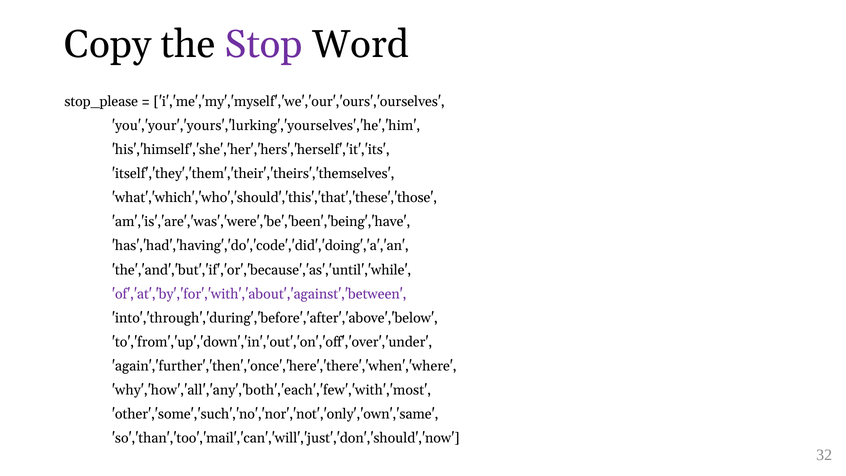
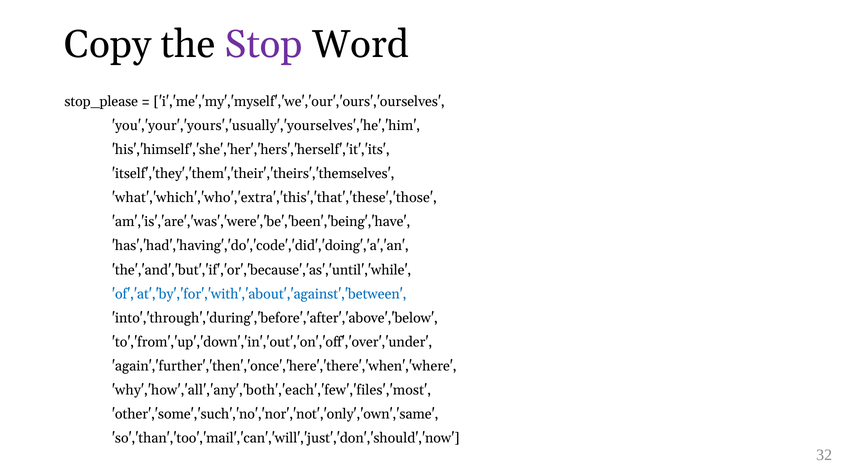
you','your','yours','lurking','yourselves','he','him: you','your','yours','lurking','yourselves','he','him -> you','your','yours','usually','yourselves','he','him (266, 126)
what','which','who','should','this','that','these','those: what','which','who','should','this','that','these','those -> what','which','who','extra','this','that','these','those (274, 198)
of','at','by','for','with','about','against','between colour: purple -> blue (259, 294)
why','how','all','any','both','each','few','with','most: why','how','all','any','both','each','few','with','most -> why','how','all','any','both','each','few','files','most (272, 390)
